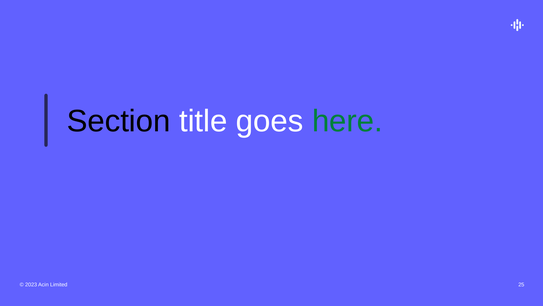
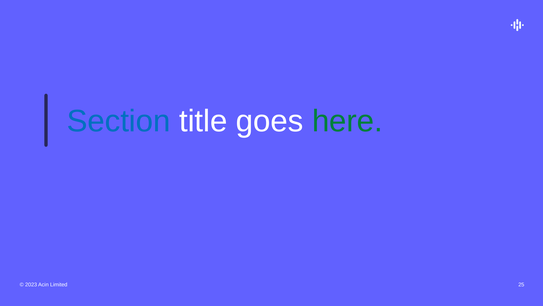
Section colour: black -> blue (119, 121)
